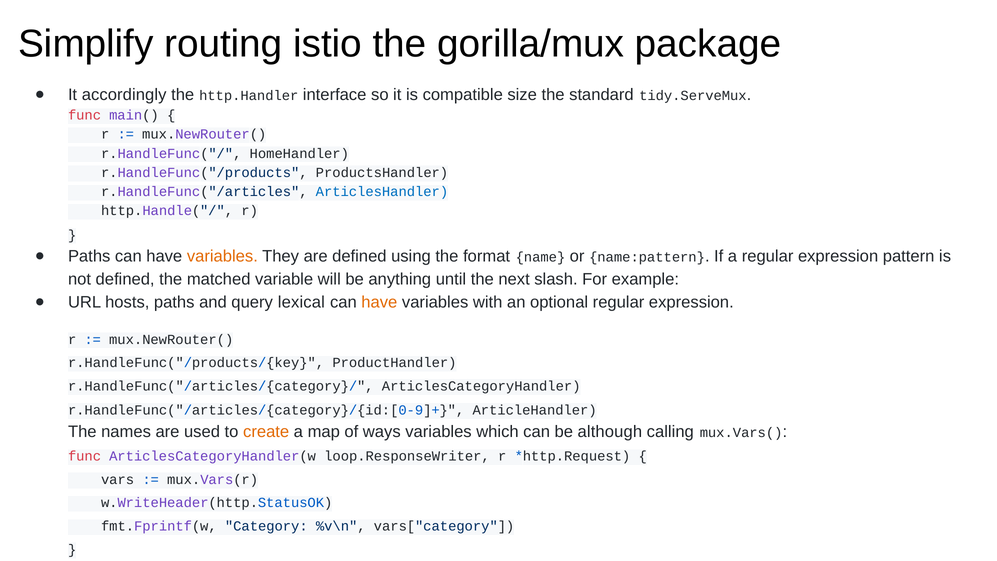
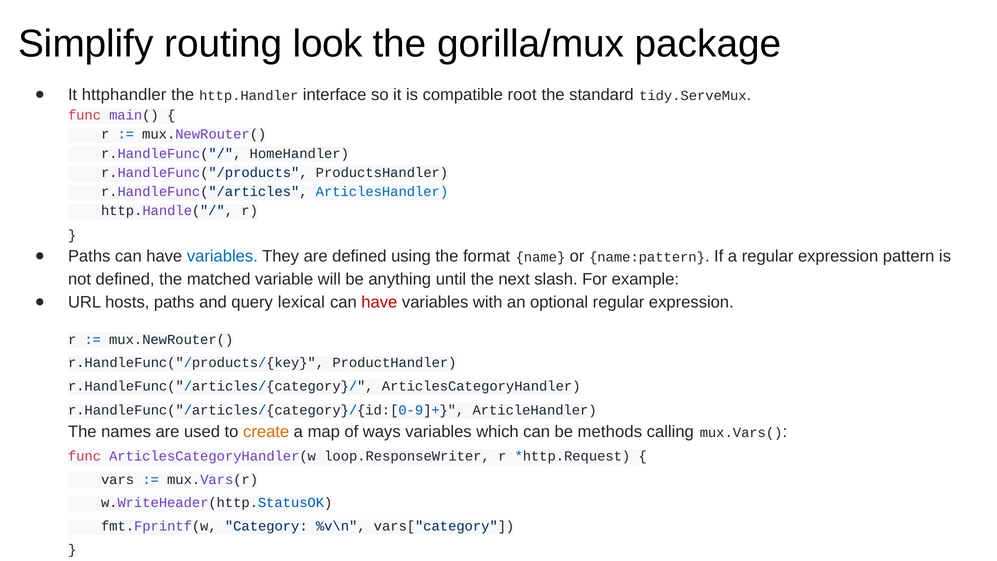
istio: istio -> look (328, 44)
accordingly: accordingly -> httphandler (124, 95)
size: size -> root (522, 95)
variables colour: orange -> blue (222, 256)
have colour: orange -> red (379, 302)
although: although -> methods (610, 431)
